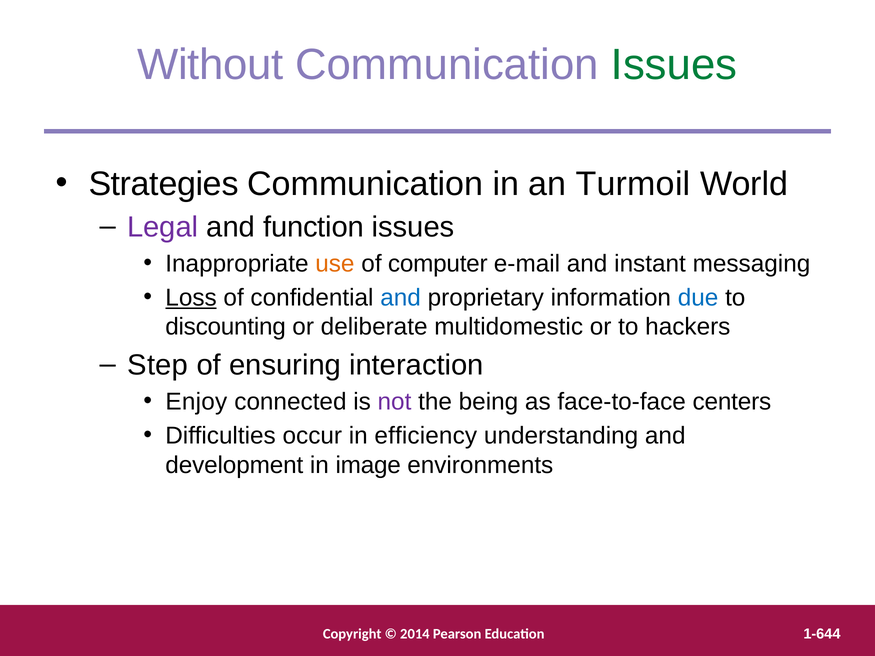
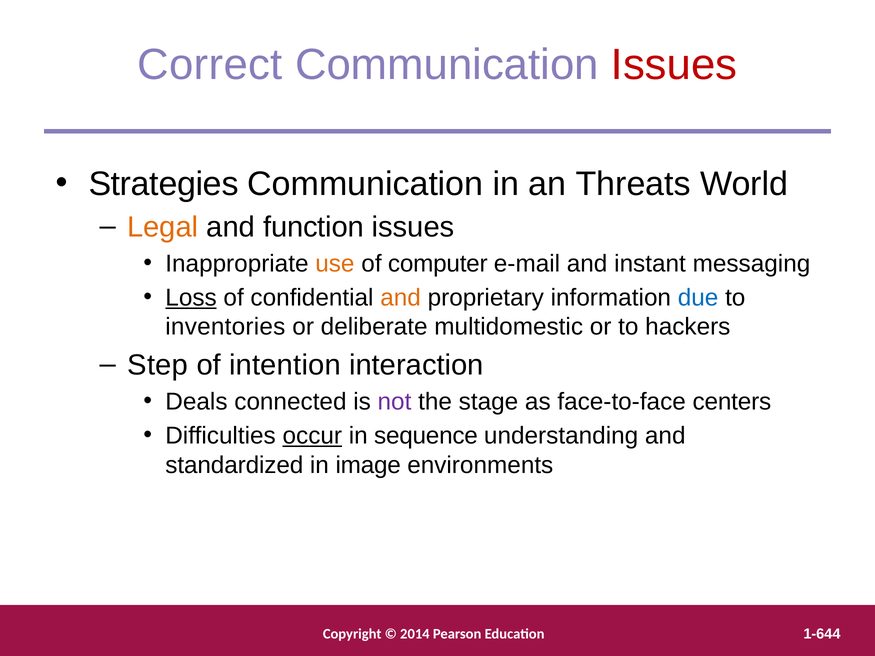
Without: Without -> Correct (210, 65)
Issues colour: green -> red (674, 65)
Turmoil: Turmoil -> Threats (633, 184)
Legal colour: purple -> orange (163, 227)
and colour: blue -> orange (401, 298)
discounting: discounting -> inventories (225, 327)
ensuring: ensuring -> intention (285, 365)
Enjoy: Enjoy -> Deals (196, 402)
being: being -> stage (488, 402)
occur underline: none -> present (312, 436)
efficiency: efficiency -> sequence (426, 436)
development: development -> standardized (234, 465)
